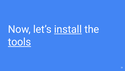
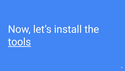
install underline: present -> none (68, 29)
